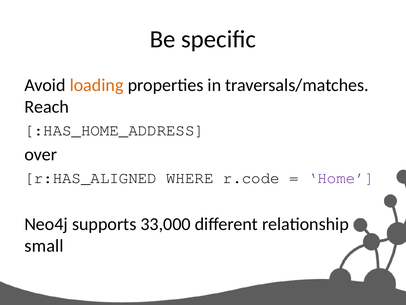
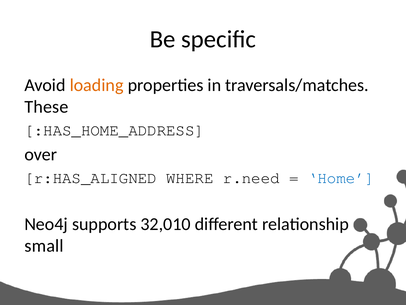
Reach: Reach -> These (47, 107)
r.code: r.code -> r.need (251, 178)
Home colour: purple -> blue (341, 178)
33,000: 33,000 -> 32,010 (166, 224)
